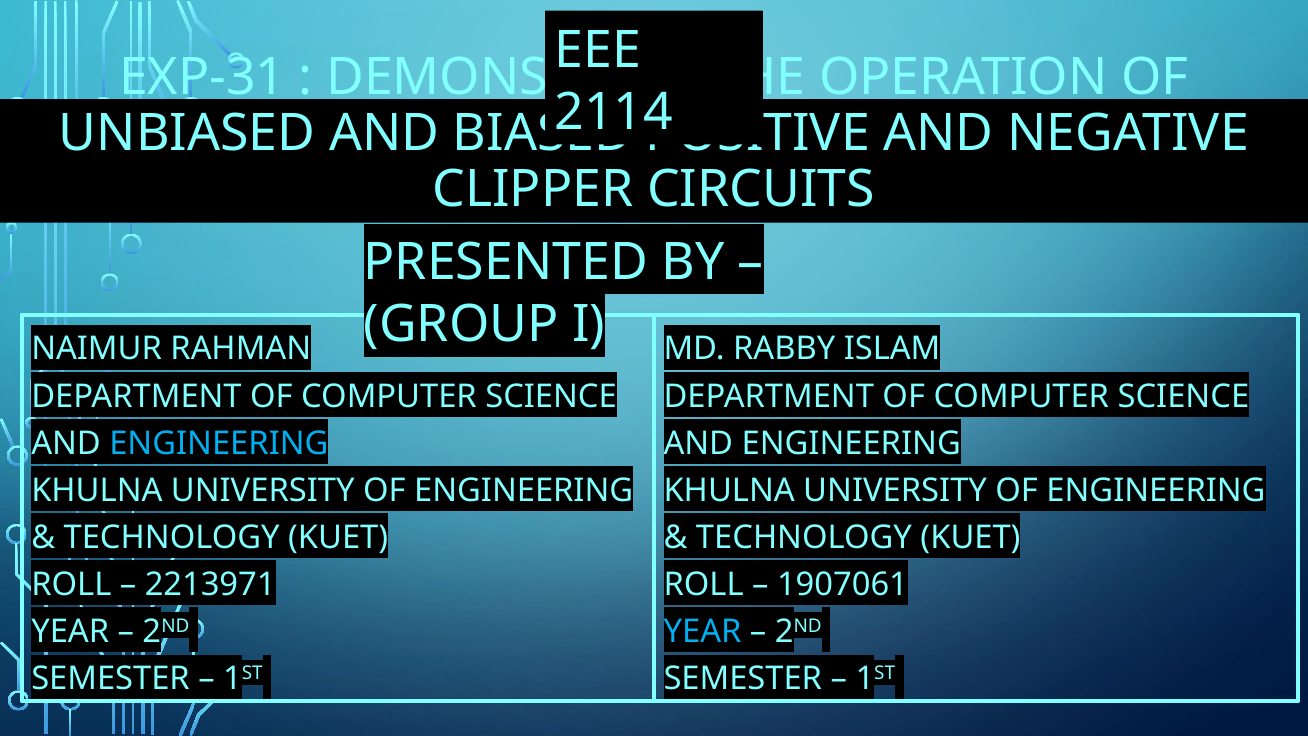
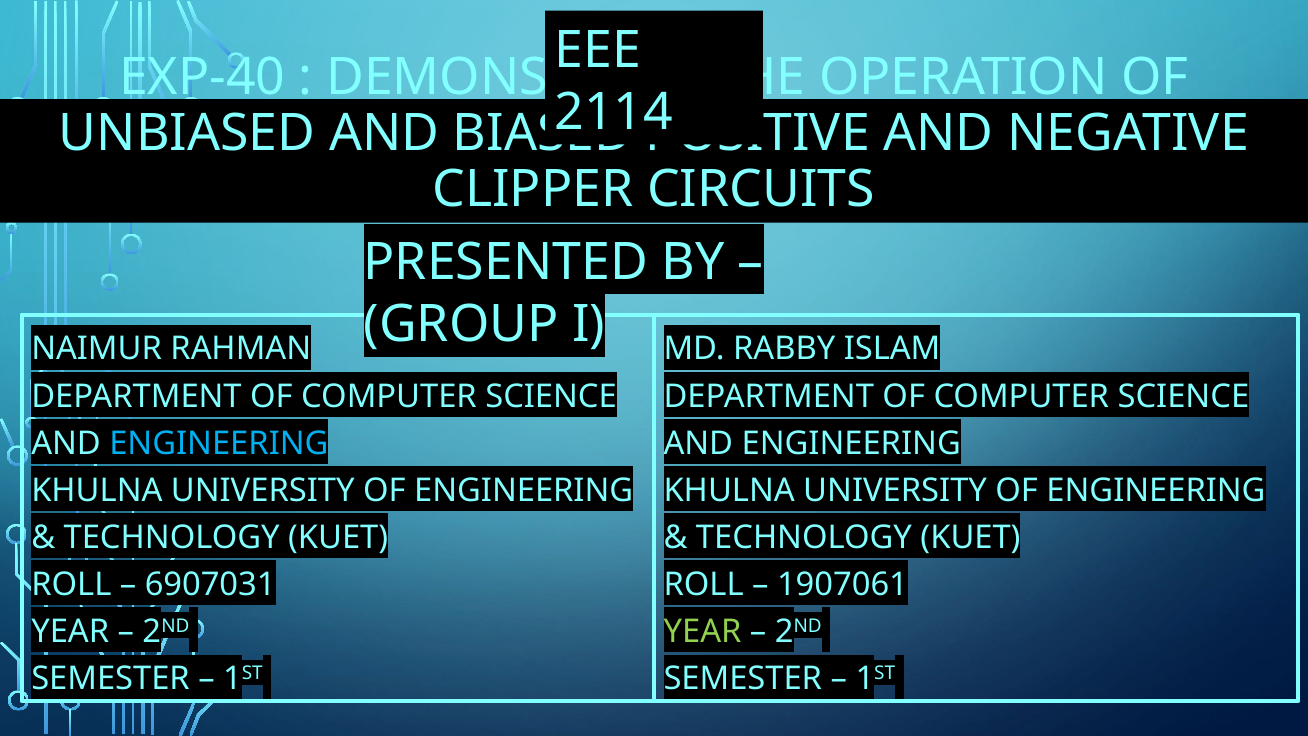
EXP-31: EXP-31 -> EXP-40 (202, 77)
2213971: 2213971 -> 6907031 (210, 584)
YEAR colour: light blue -> light green (703, 632)
